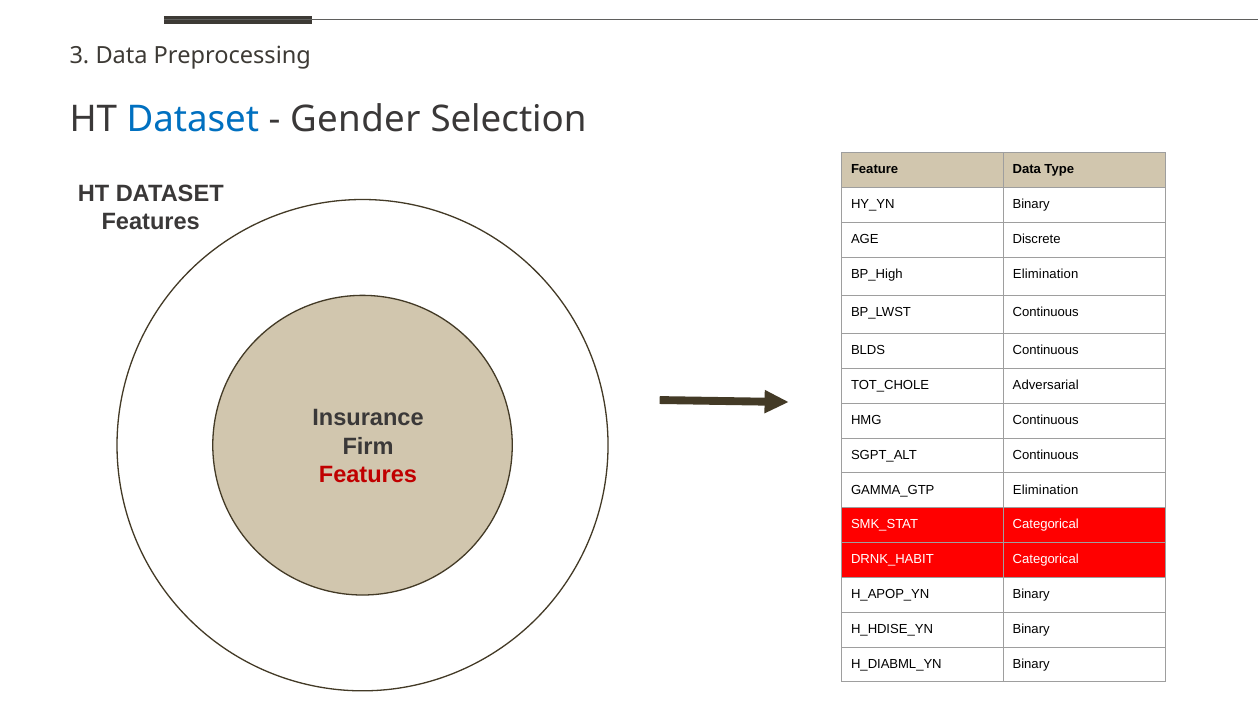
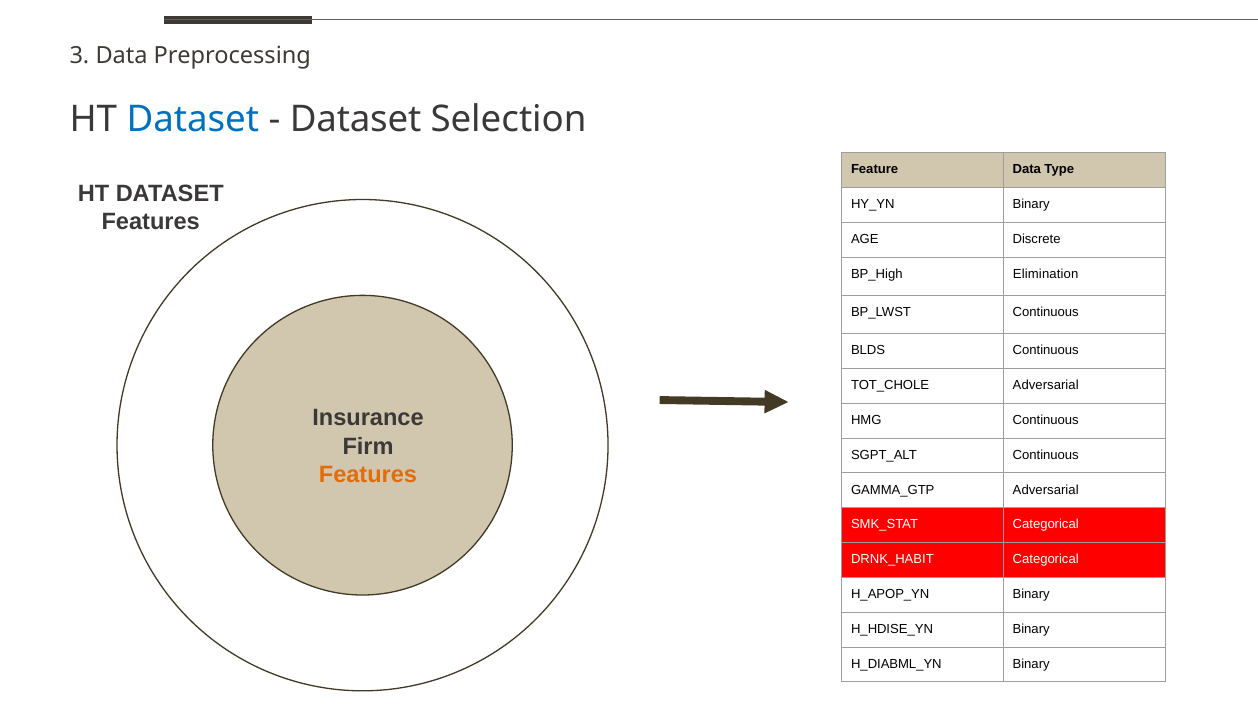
Gender: Gender -> Dataset (356, 119)
Features colour: red -> orange (368, 474)
Elimination: Elimination -> Adversarial (1046, 489)
